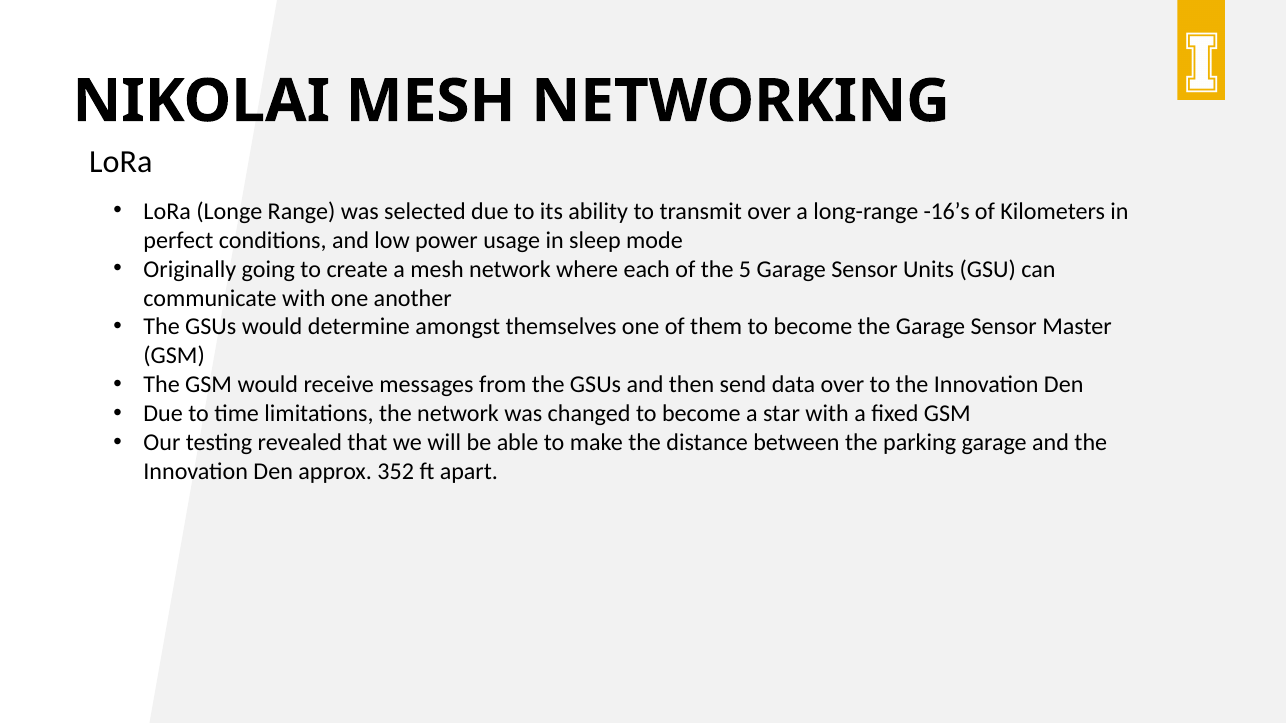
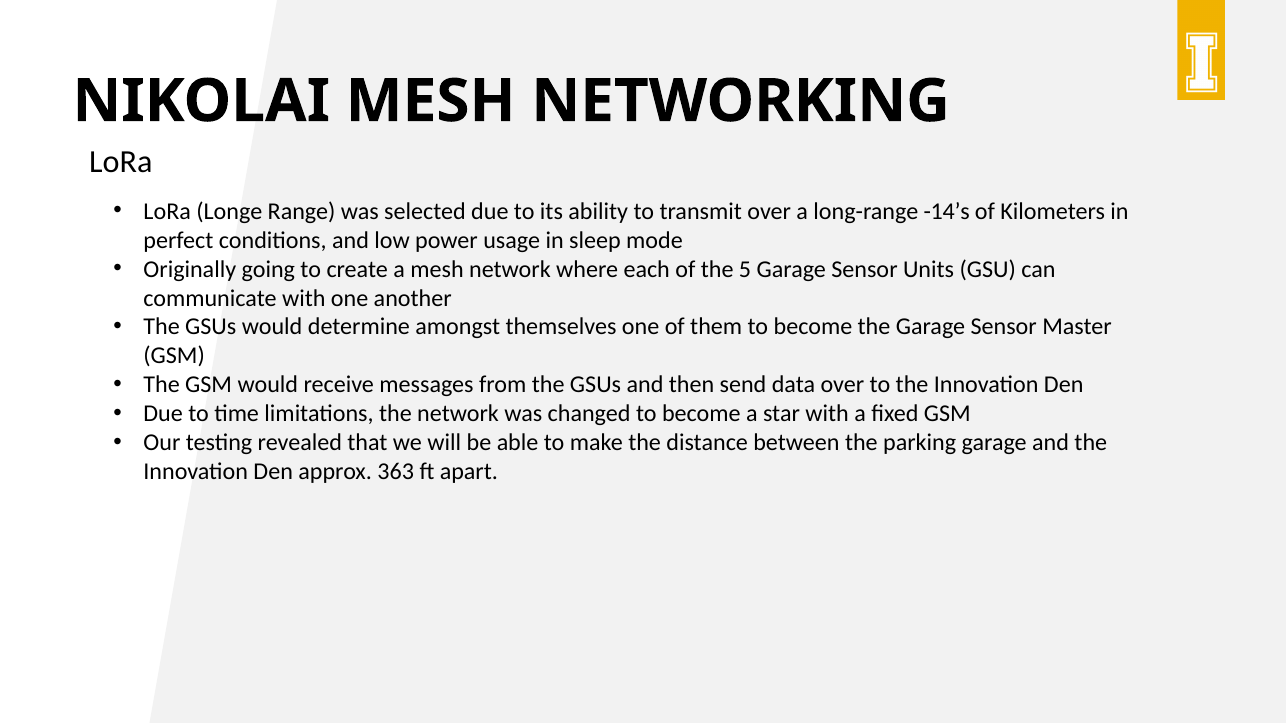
-16’s: -16’s -> -14’s (947, 211)
352: 352 -> 363 (396, 472)
